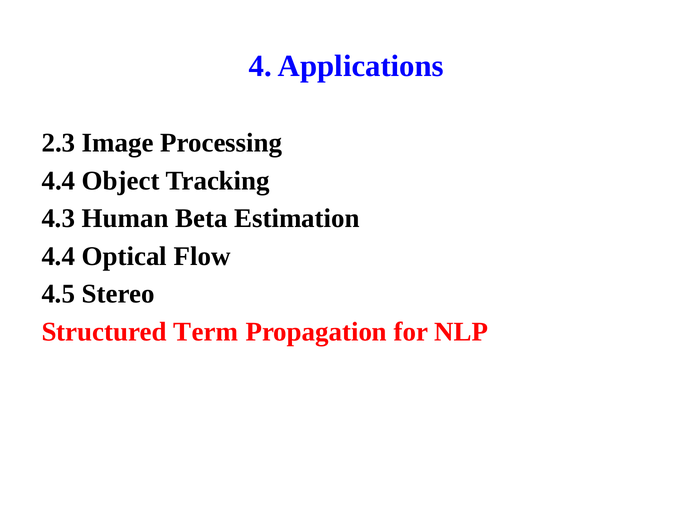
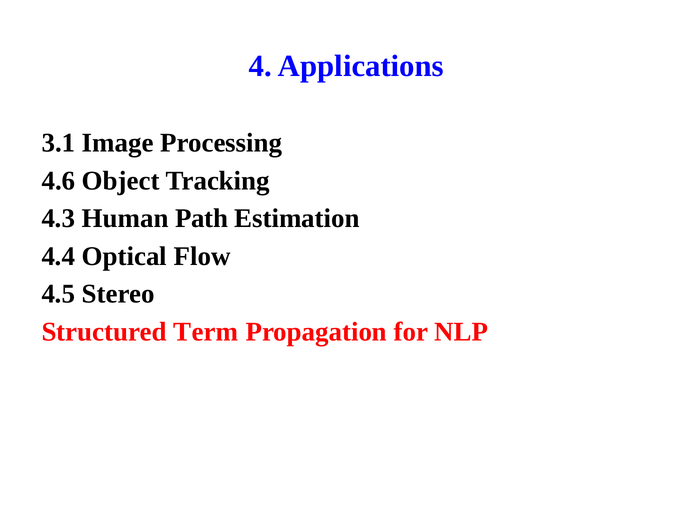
2.3: 2.3 -> 3.1 (58, 143)
4.4: 4.4 -> 4.6 (58, 181)
Beta: Beta -> Path (202, 218)
